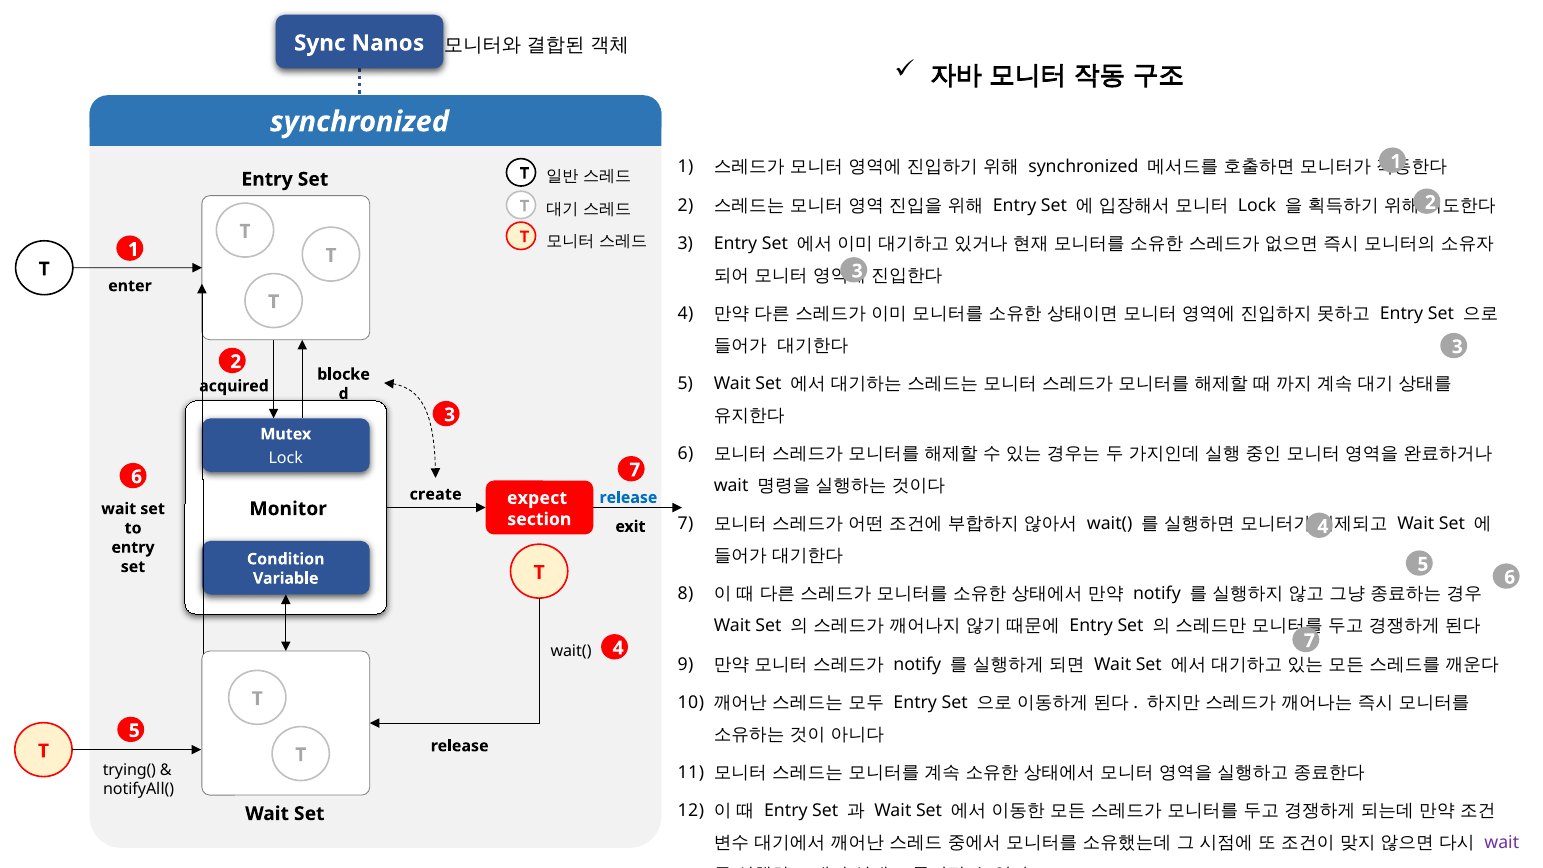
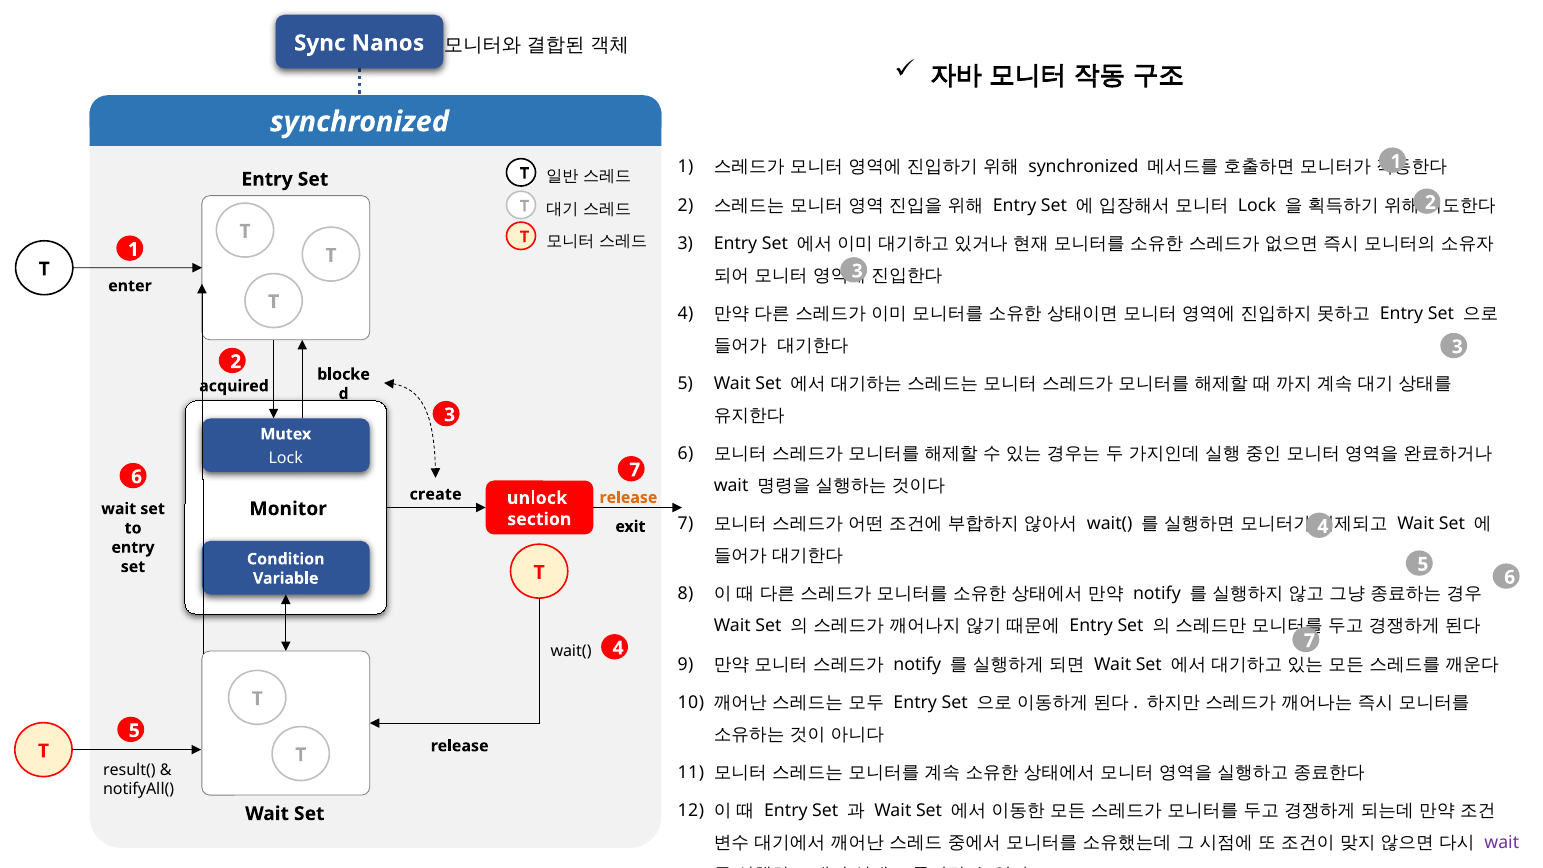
release colour: blue -> orange (628, 498)
expect: expect -> unlock (537, 498)
trying(: trying( -> result( (129, 770)
